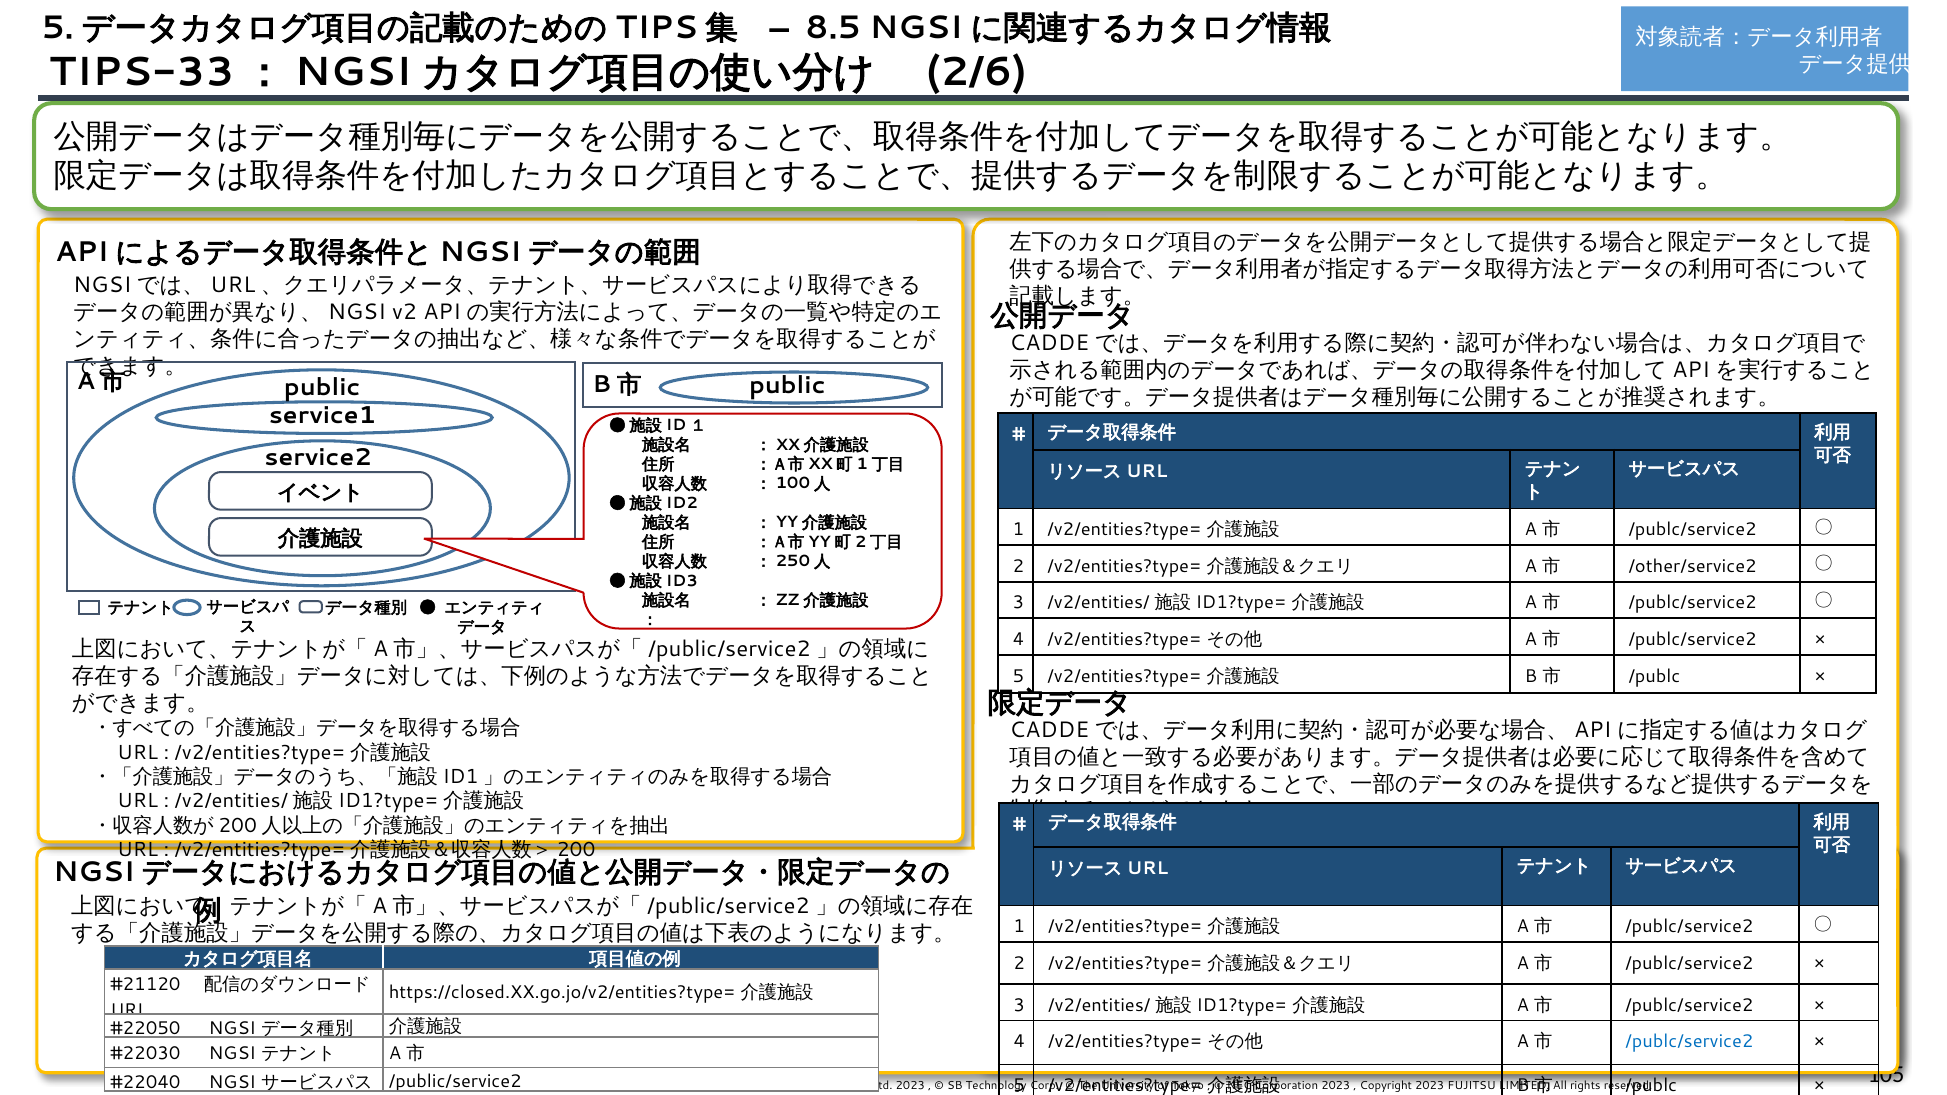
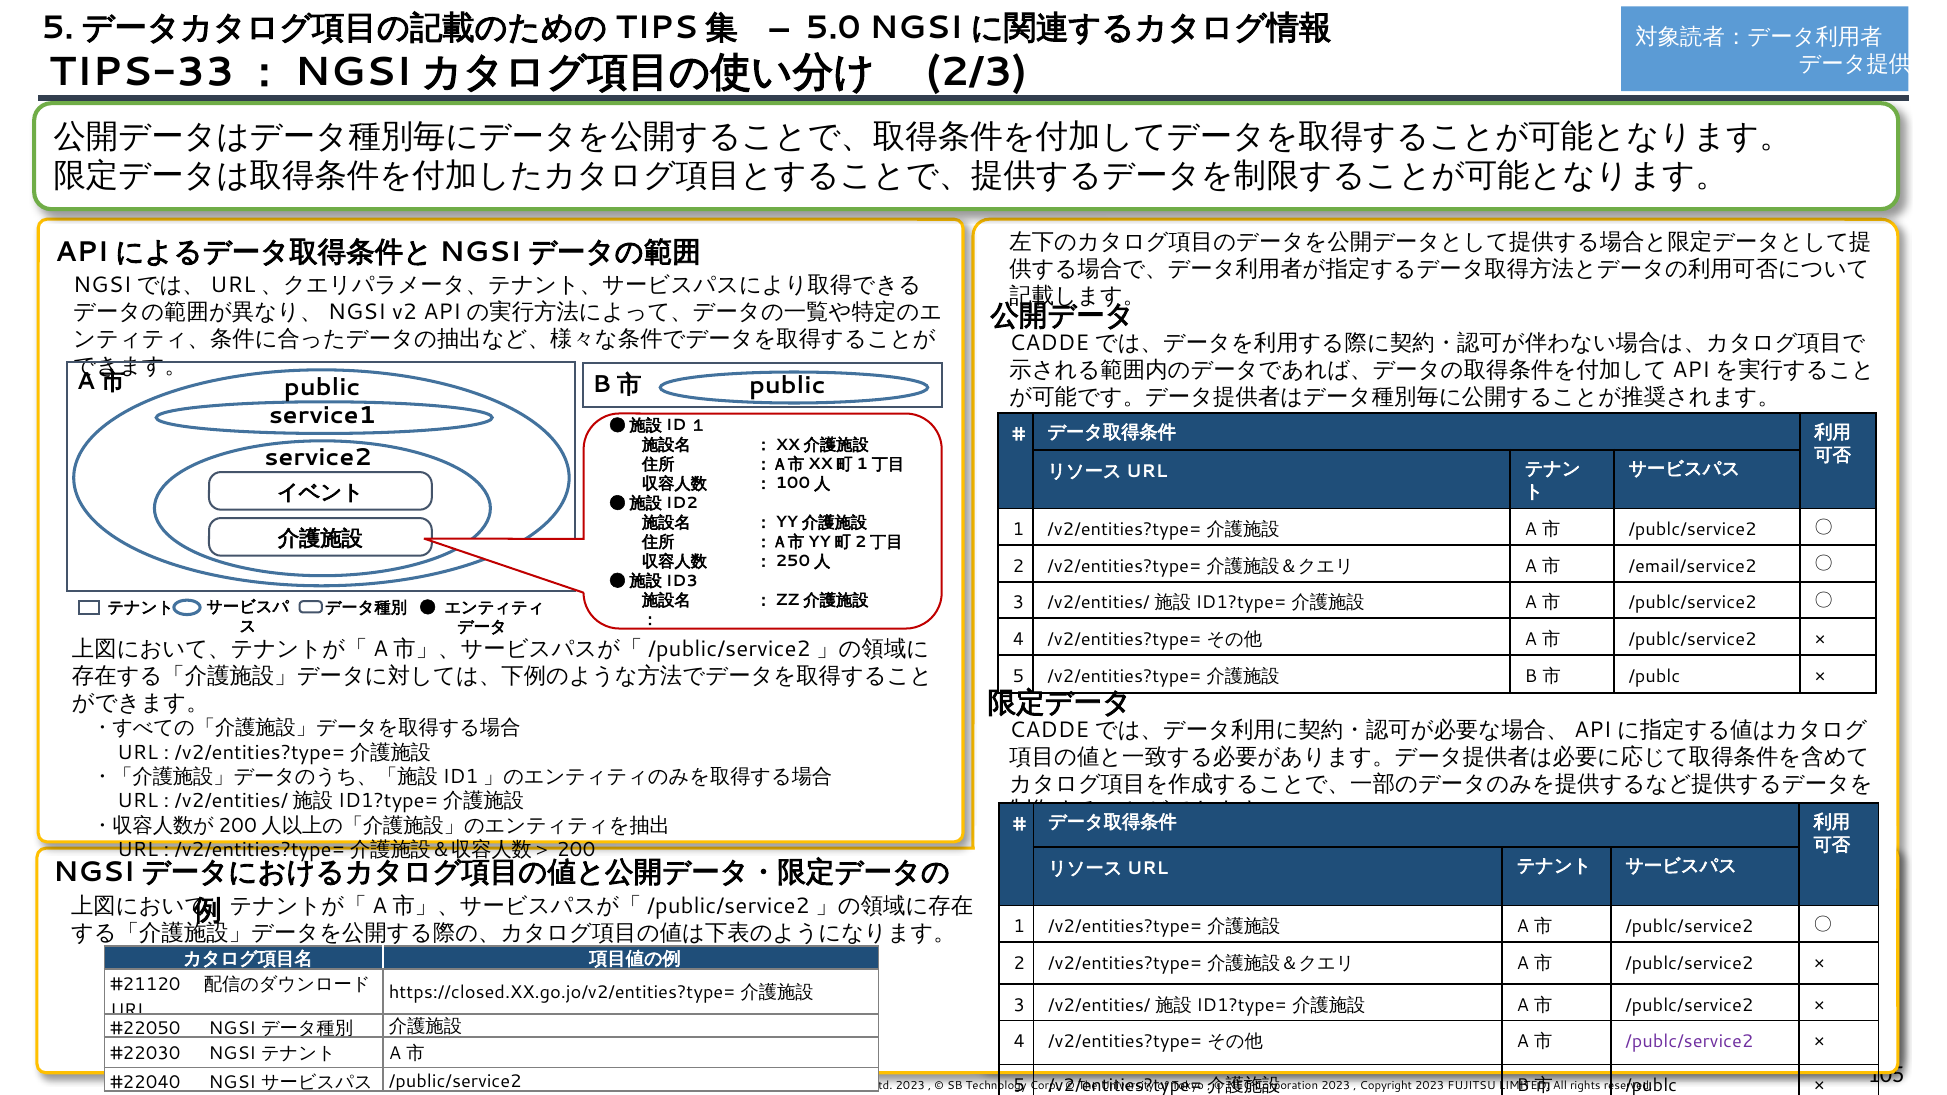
8.5: 8.5 -> 5.0 (833, 28)
2/6: 2/6 -> 2/3 (976, 72)
/other/service2: /other/service2 -> /email/service2 (1693, 566)
/publc/service2 colour: blue -> purple (1689, 1042)
